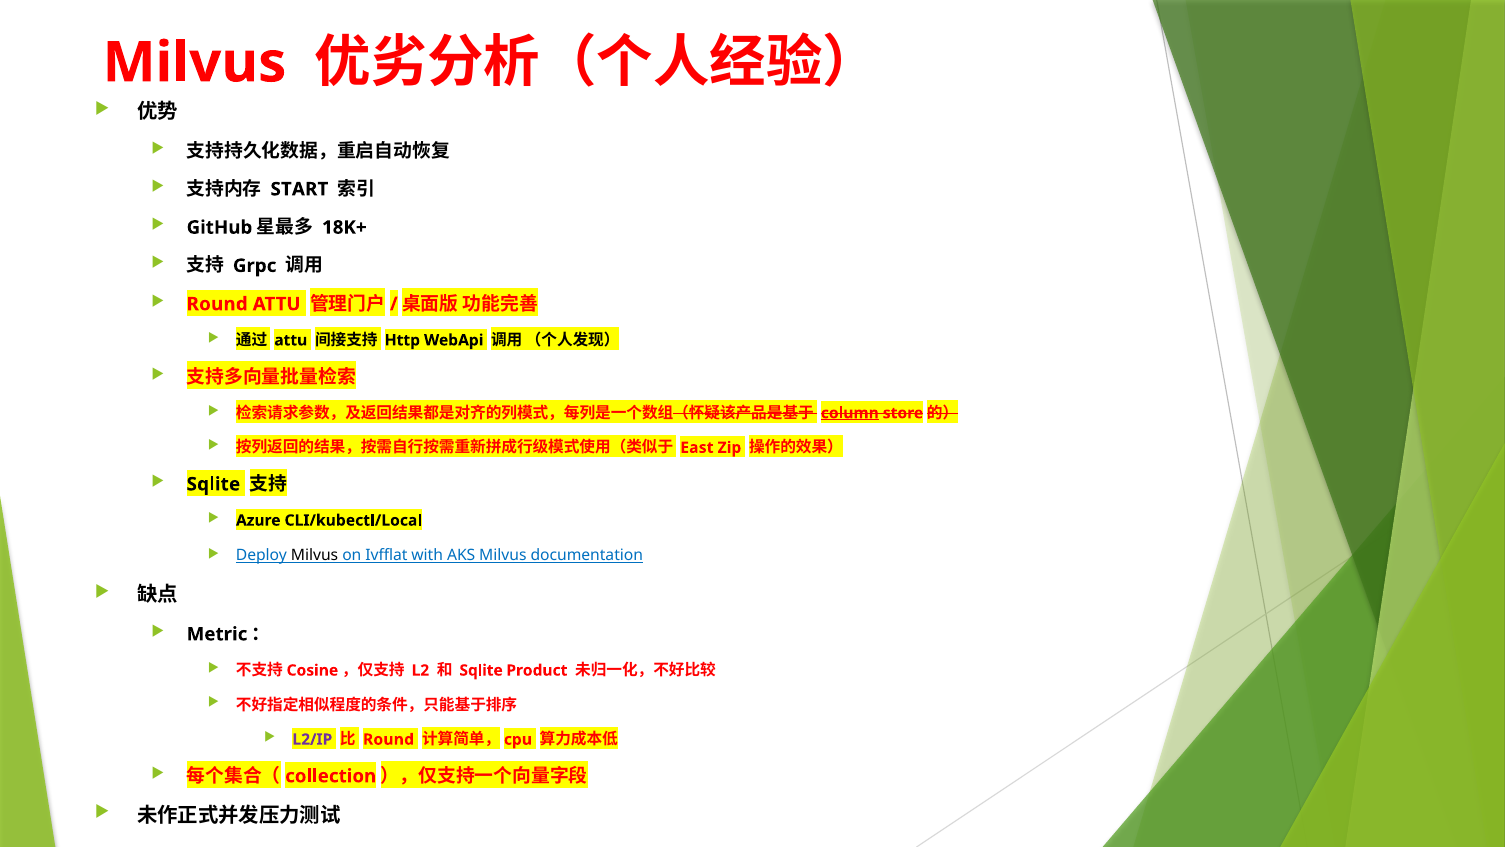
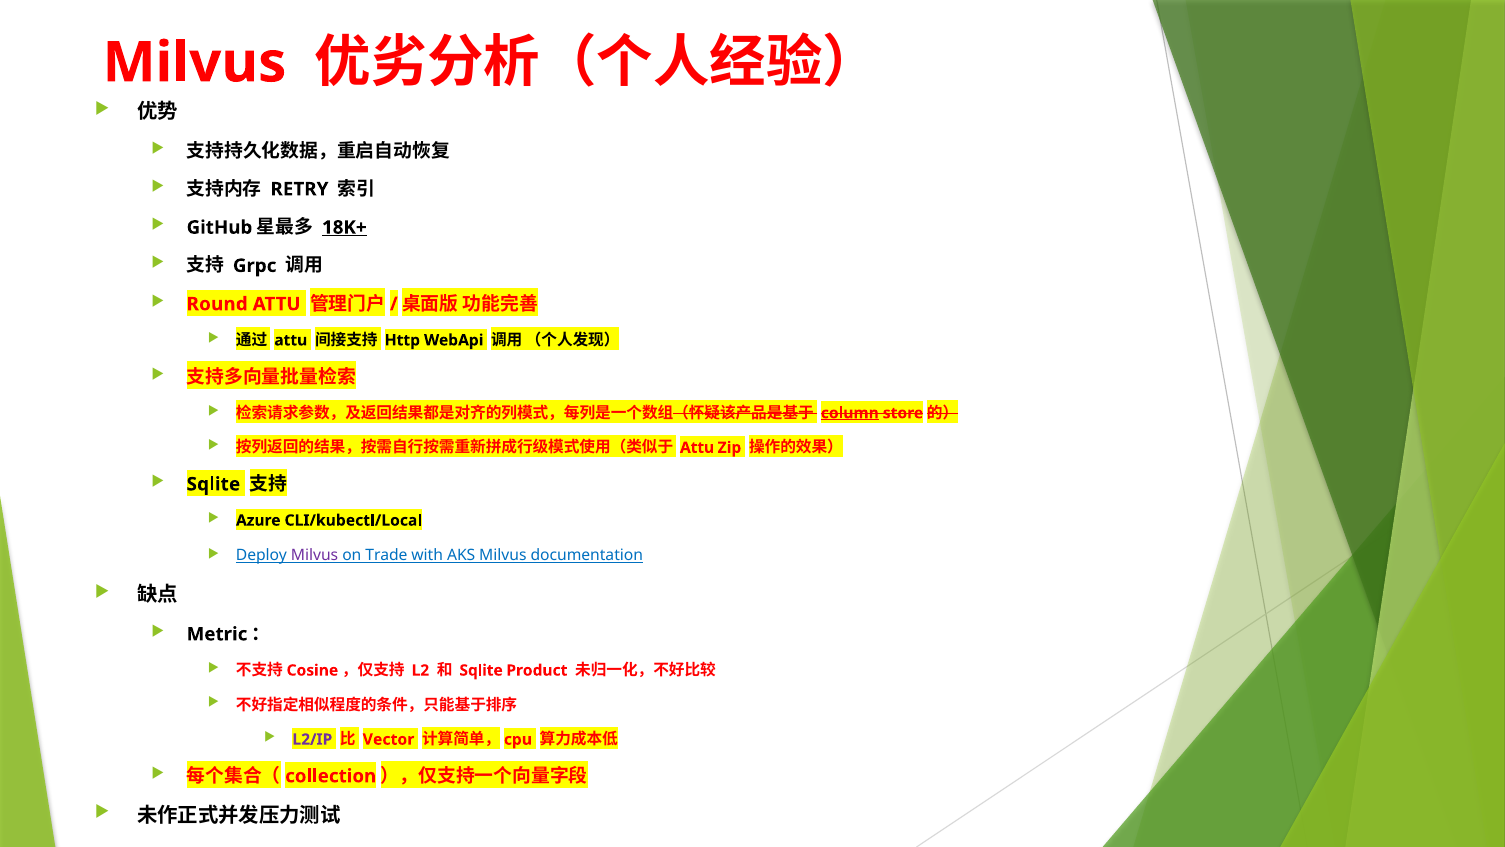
START: START -> RETRY (299, 189)
18K+ underline: none -> present (344, 227)
East: East -> Attu (697, 447)
Milvus colour: black -> purple (315, 555)
Ivfflat: Ivfflat -> Trade (386, 555)
Round: Round -> Vector (389, 739)
